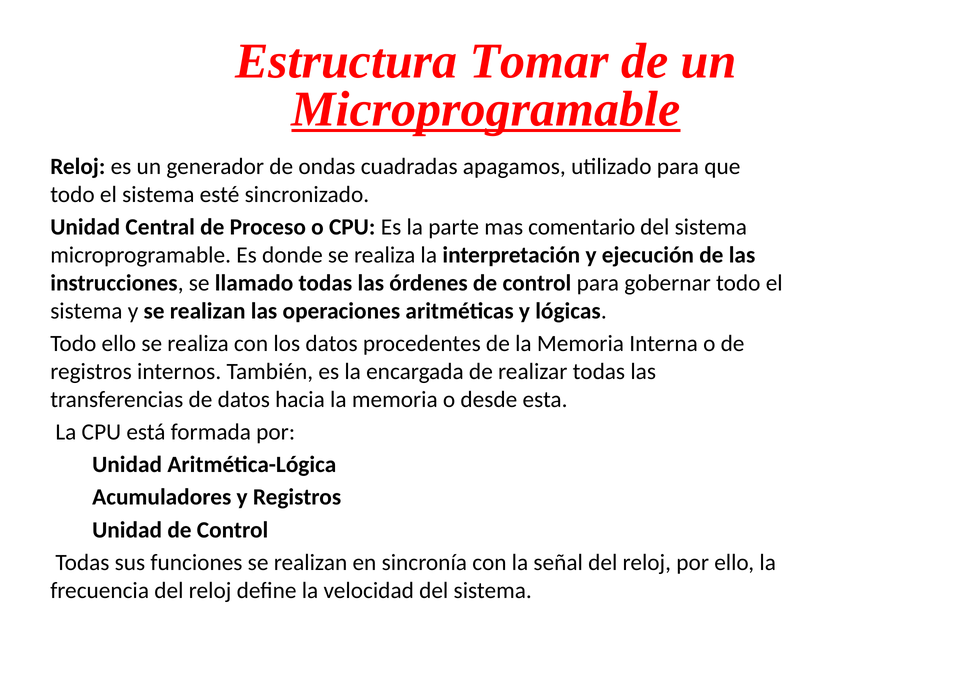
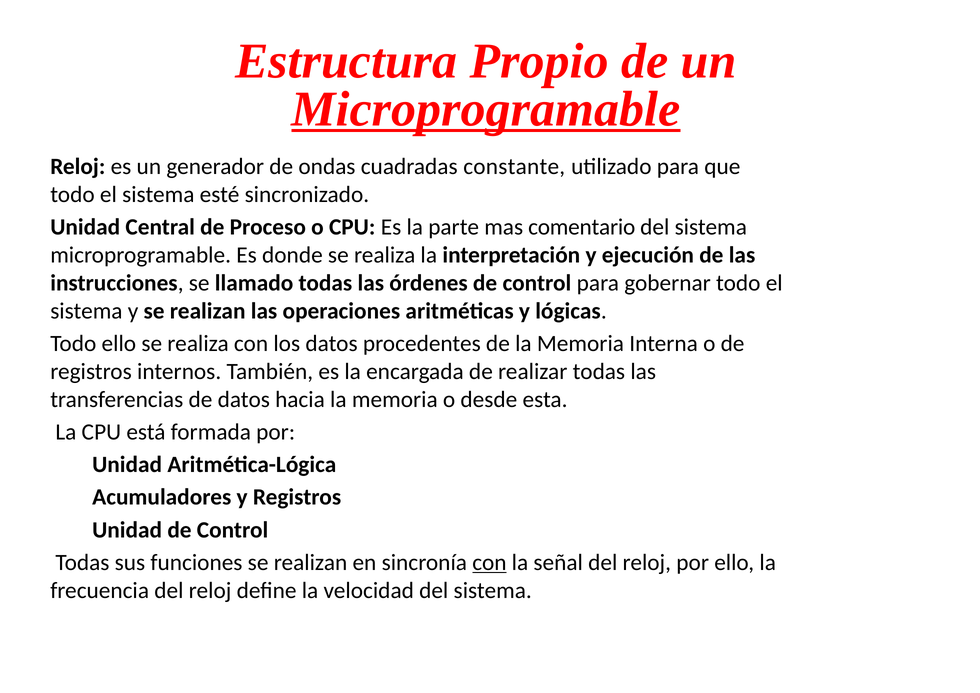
Tomar: Tomar -> Propio (539, 61)
apagamos: apagamos -> constante (514, 166)
con underline: none -> present (489, 562)
